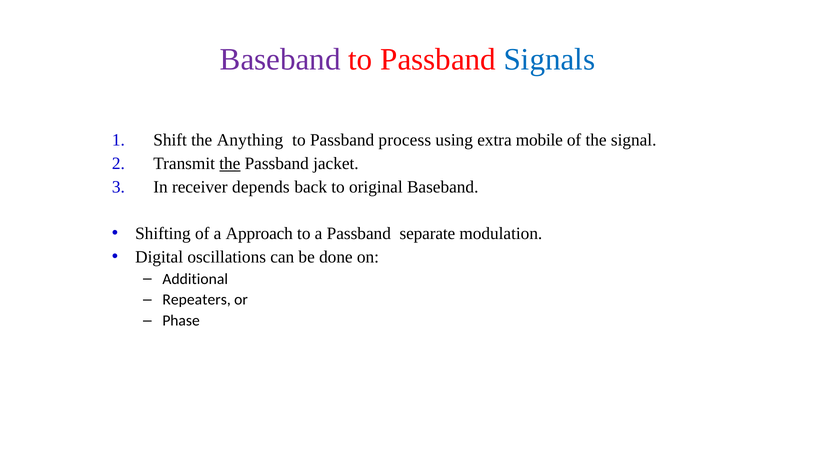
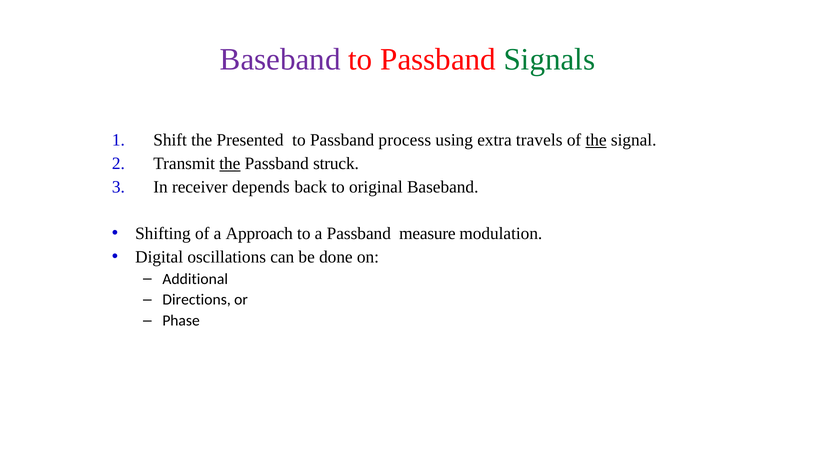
Signals colour: blue -> green (549, 59)
Anything: Anything -> Presented (250, 140)
mobile: mobile -> travels (539, 140)
the underline: none -> present (596, 140)
jacket: jacket -> struck (336, 163)
separate: separate -> measure (427, 233)
Repeaters: Repeaters -> Directions (197, 299)
